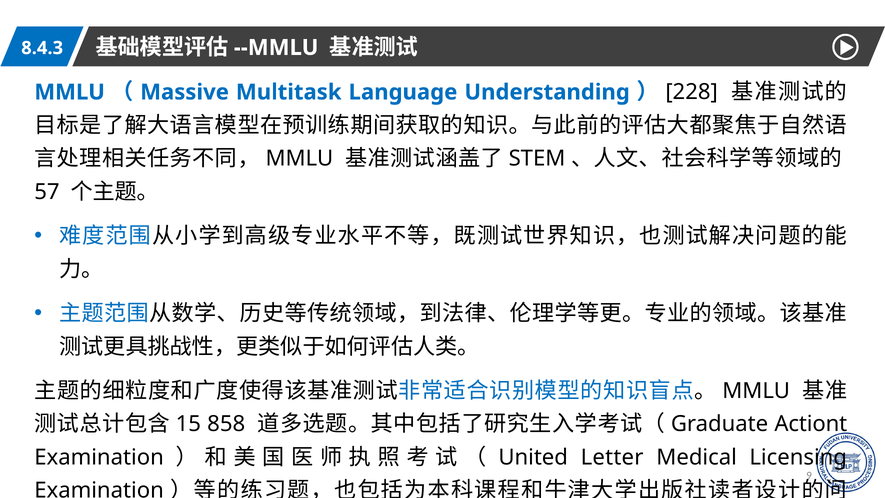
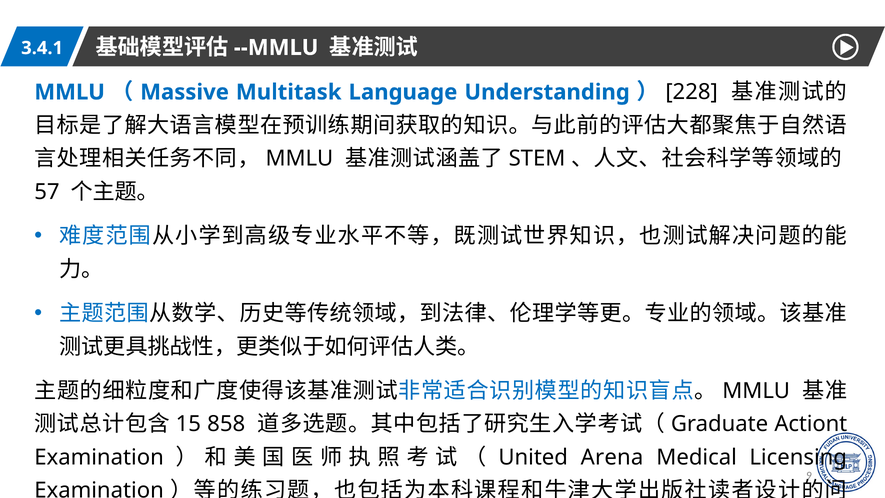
8.4.3: 8.4.3 -> 3.4.1 (42, 48)
Letter: Letter -> Arena (612, 457)
